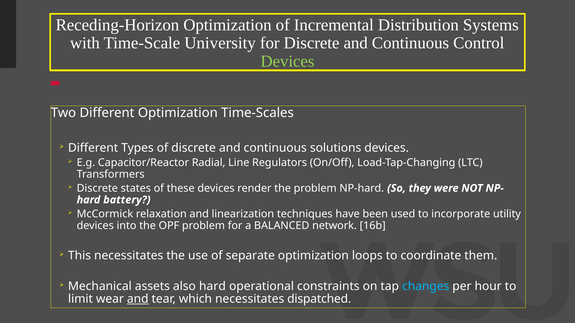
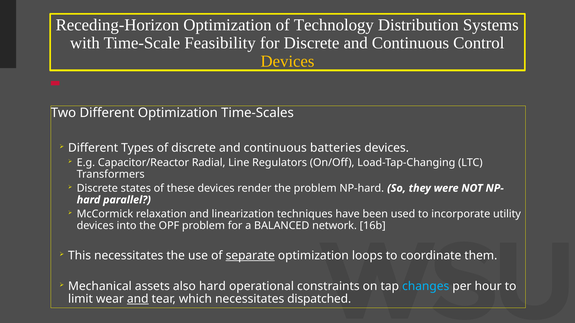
Incremental: Incremental -> Technology (334, 25)
University: University -> Feasibility (220, 43)
Devices colour: light green -> yellow (287, 61)
solutions: solutions -> batteries (336, 148)
battery: battery -> parallel (127, 200)
separate underline: none -> present (250, 256)
